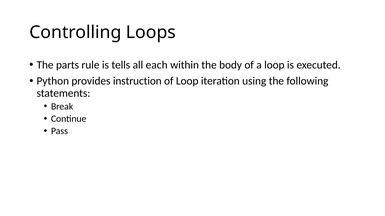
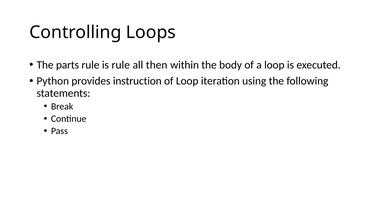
is tells: tells -> rule (121, 65)
each: each -> then (157, 65)
